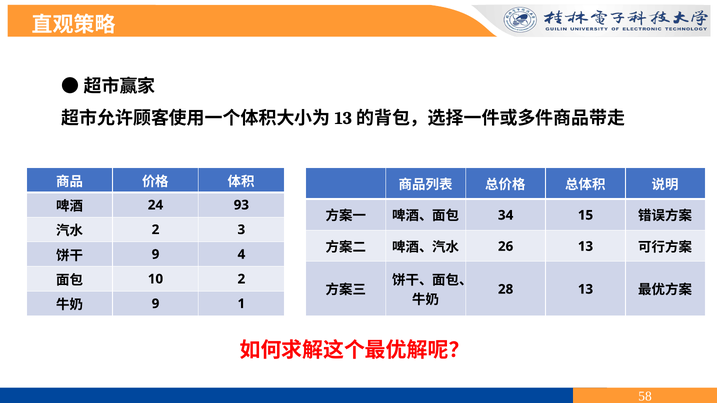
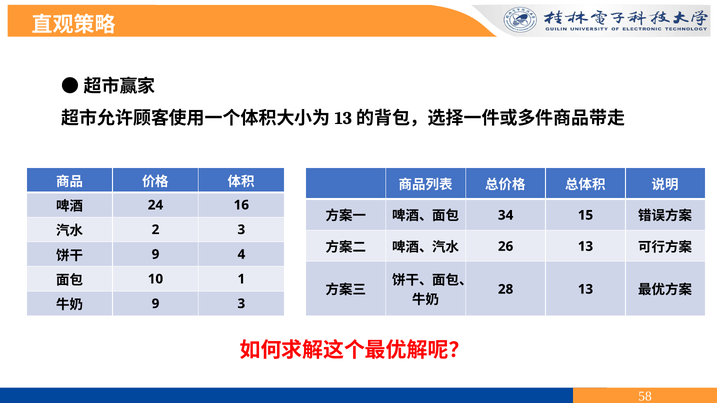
93: 93 -> 16 (241, 205)
10 2: 2 -> 1 (241, 279)
9 1: 1 -> 3 (241, 304)
